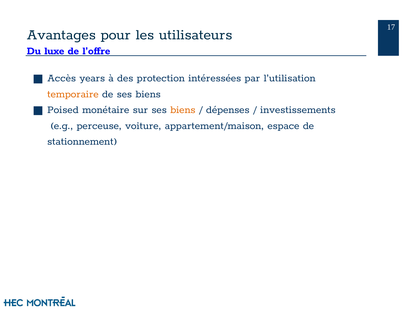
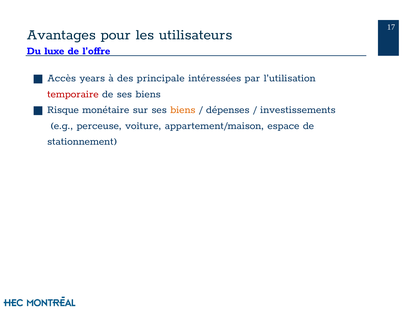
protection: protection -> principale (161, 78)
temporaire colour: orange -> red (73, 94)
Poised: Poised -> Risque (63, 109)
